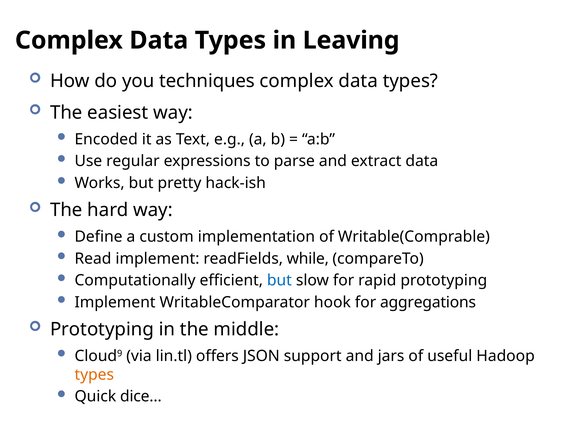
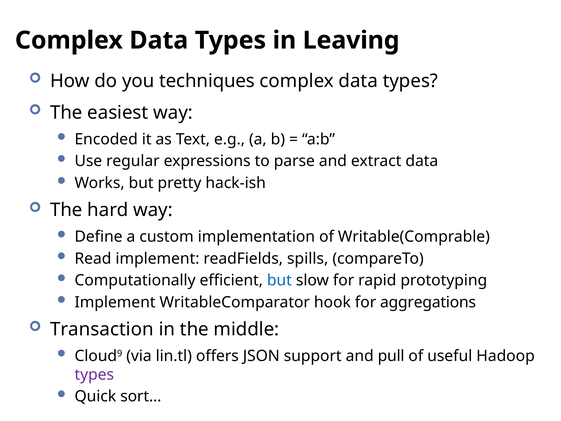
while: while -> spills (308, 258)
Prototyping: Prototyping -> Transaction (102, 329)
jars: jars -> pull (391, 356)
types colour: orange -> purple (94, 374)
dice…: dice… -> sort… (141, 396)
